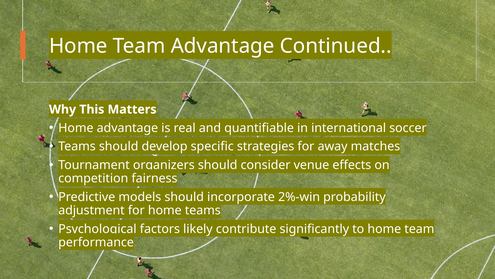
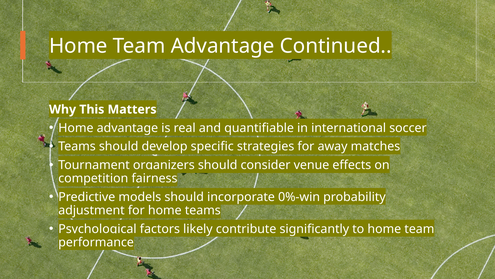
2%-win: 2%-win -> 0%-win (299, 197)
